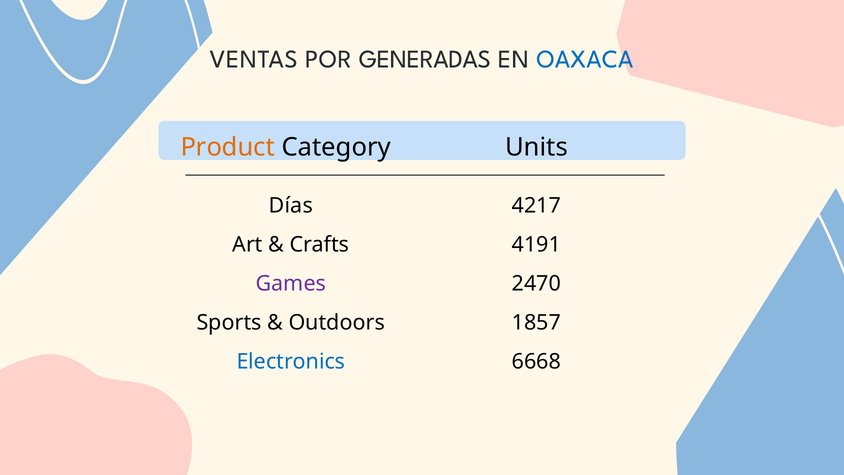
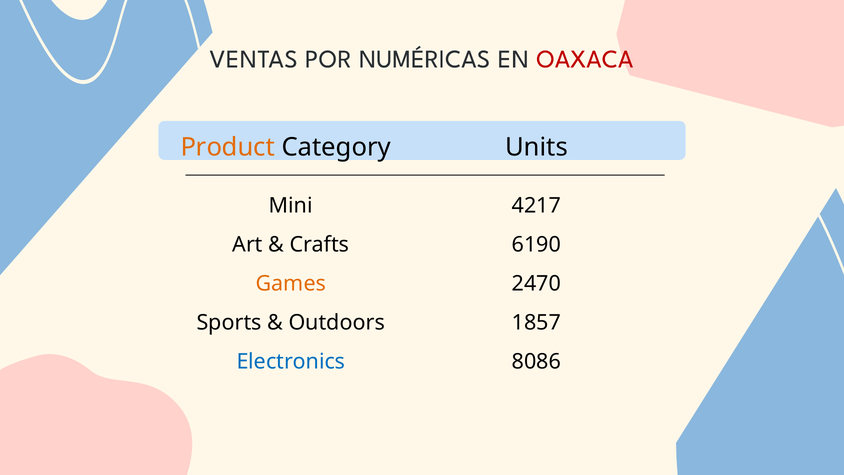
GENERADAS: GENERADAS -> NUMÉRICAS (425, 59)
OAXACA colour: blue -> red (585, 59)
Días: Días -> Mini (291, 206)
4191: 4191 -> 6190 (536, 245)
Games colour: purple -> orange (291, 284)
6668: 6668 -> 8086 (536, 362)
